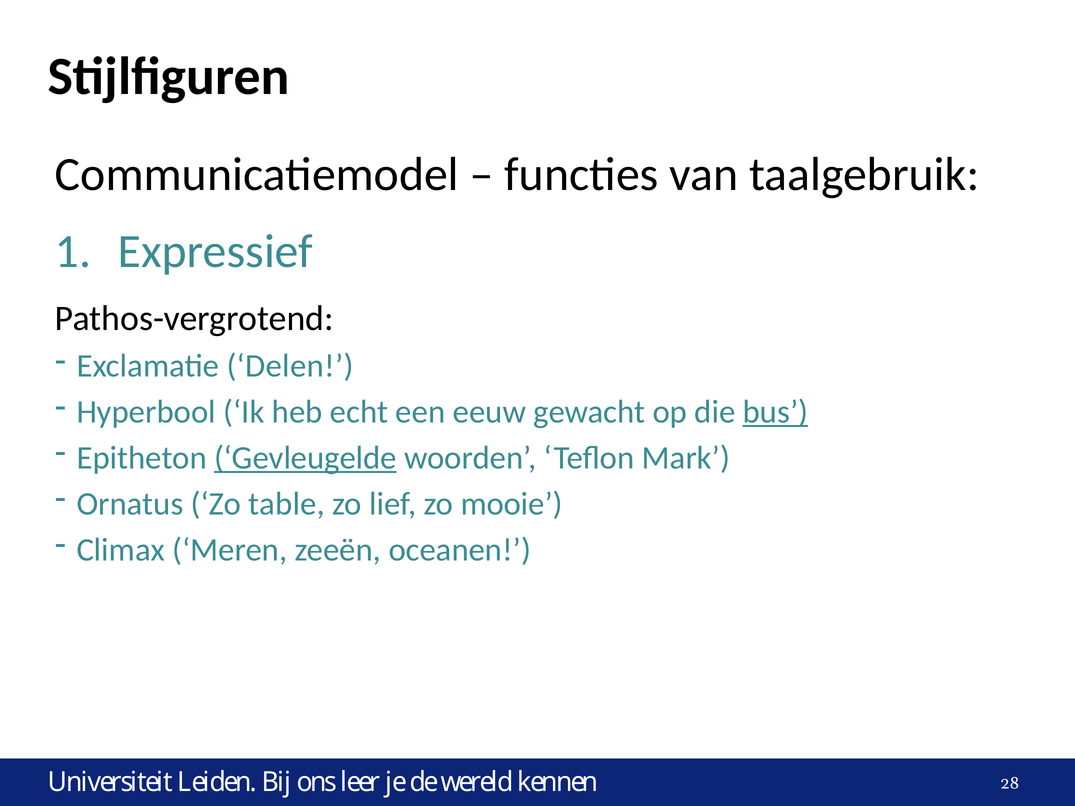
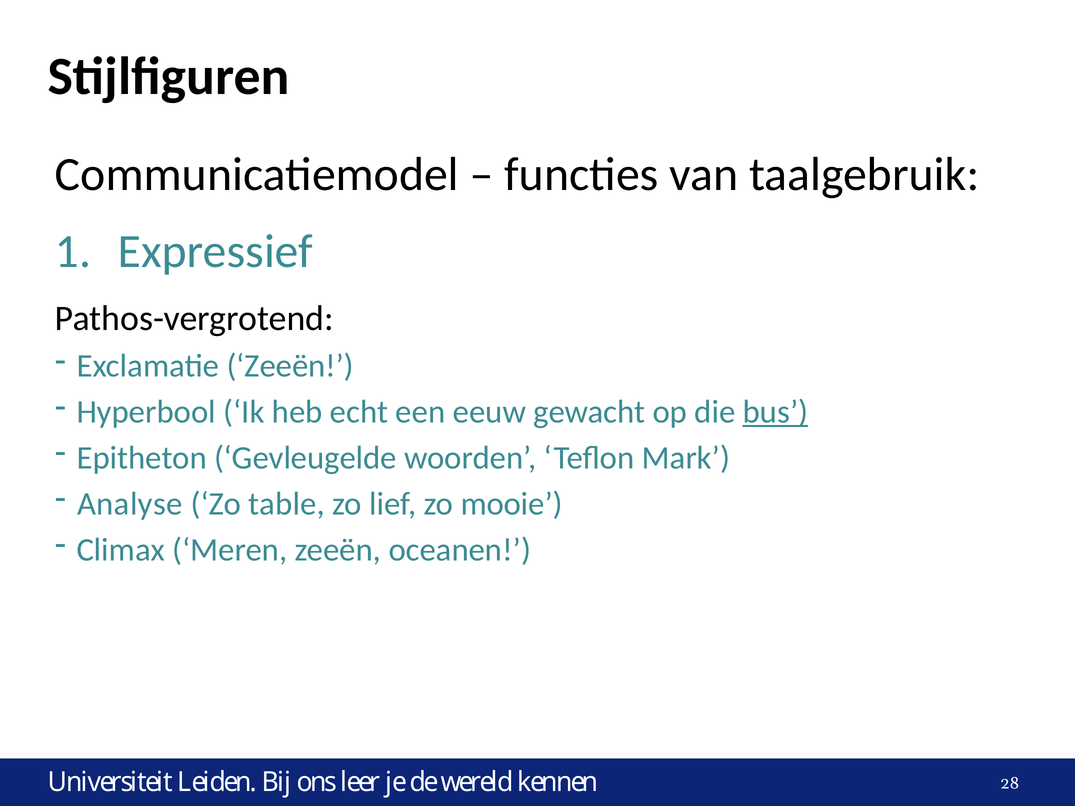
Exclamatie Delen: Delen -> Zeeën (290, 366)
Gevleugelde underline: present -> none (305, 458)
Ornatus: Ornatus -> Analyse (130, 504)
